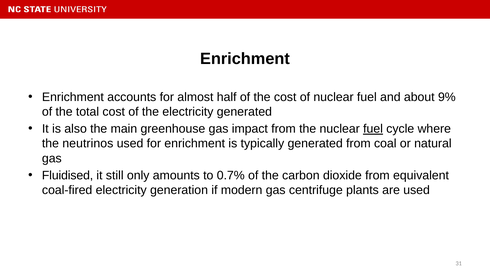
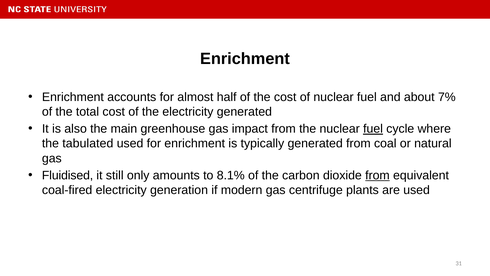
9%: 9% -> 7% (447, 97)
neutrinos: neutrinos -> tabulated (88, 143)
0.7%: 0.7% -> 8.1% (231, 175)
from underline: none -> present (377, 175)
